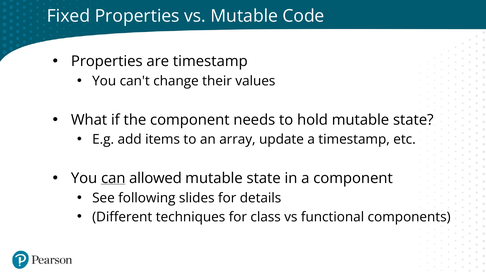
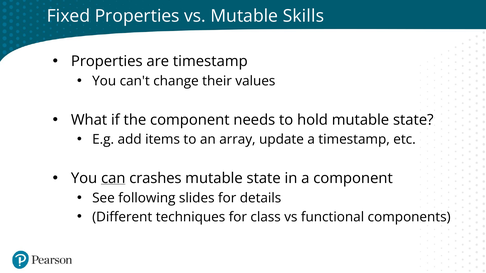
Code: Code -> Skills (303, 16)
allowed: allowed -> crashes (155, 179)
